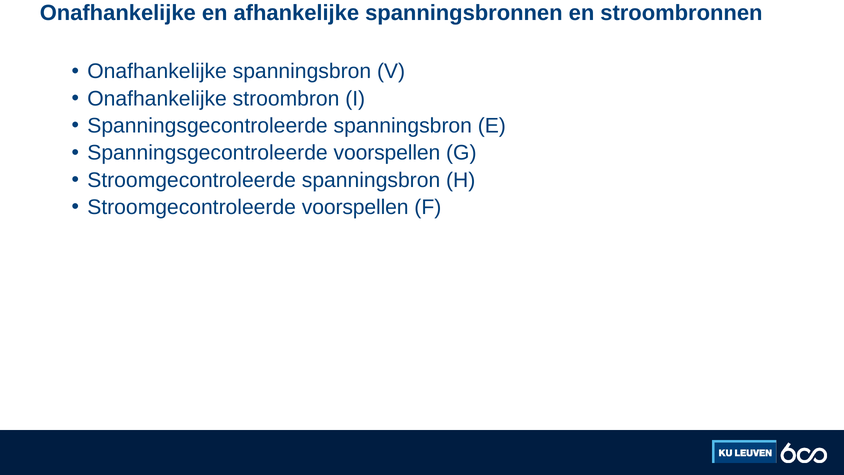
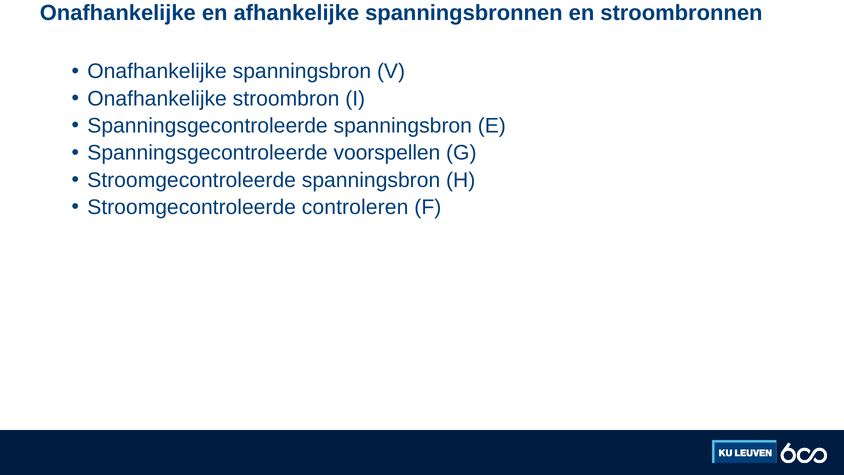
Stroomgecontroleerde voorspellen: voorspellen -> controleren (355, 207)
